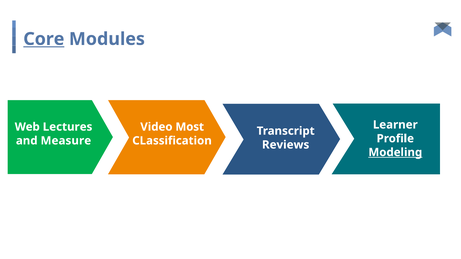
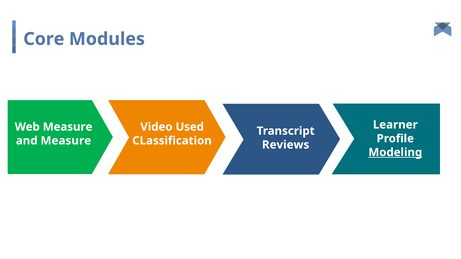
Core underline: present -> none (44, 39)
Web Lectures: Lectures -> Measure (68, 127)
Most: Most -> Used (190, 127)
